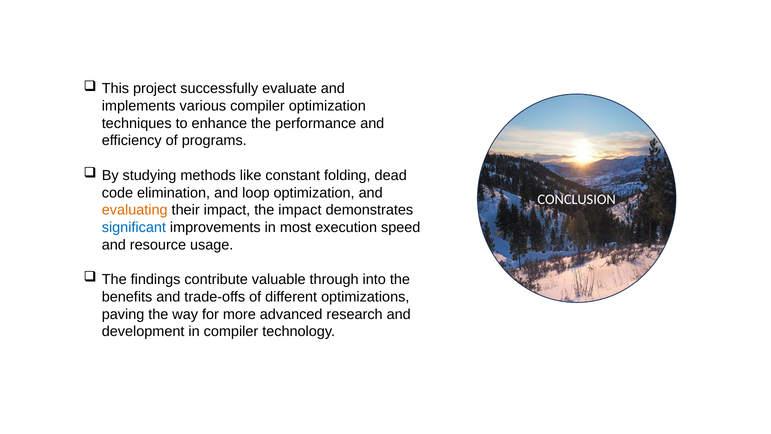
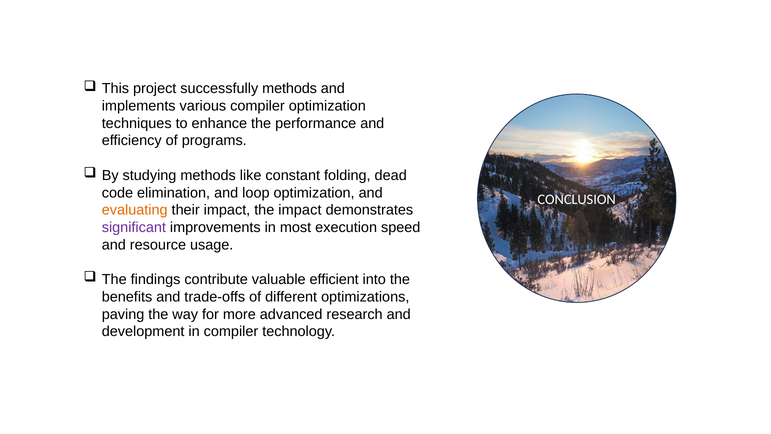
successfully evaluate: evaluate -> methods (290, 89)
significant colour: blue -> purple (134, 227)
through: through -> efficient (334, 279)
